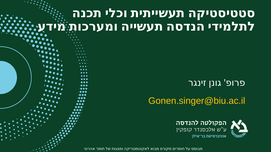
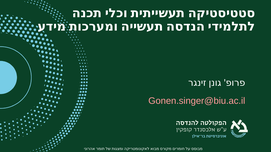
Gonen.singer@biu.ac.il colour: yellow -> pink (197, 101)
